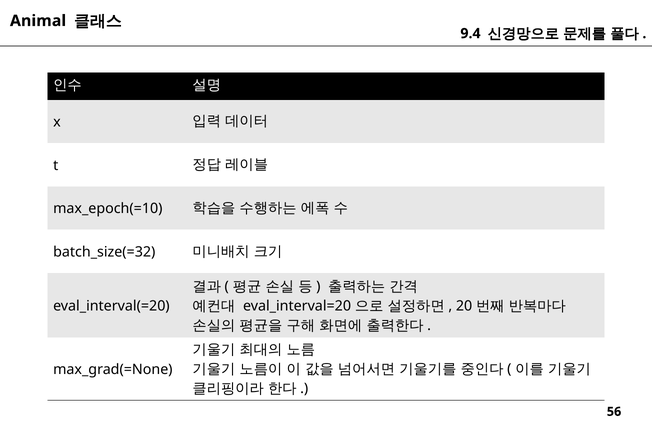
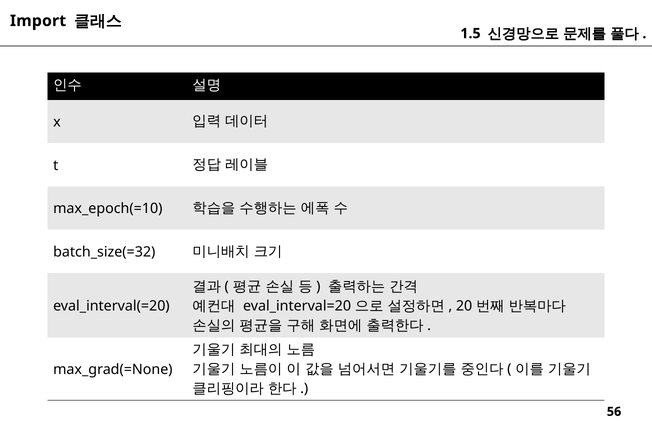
Animal: Animal -> Import (38, 21)
9.4: 9.4 -> 1.5 (470, 33)
